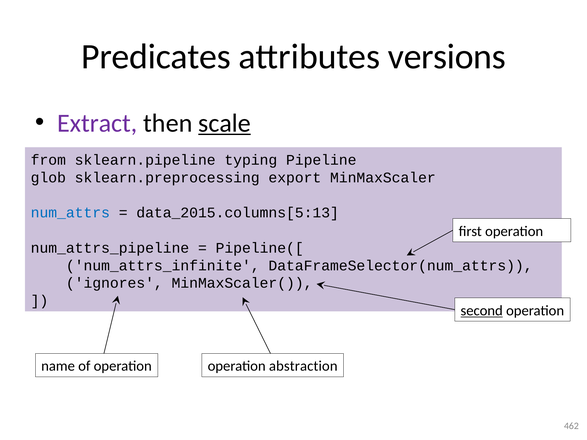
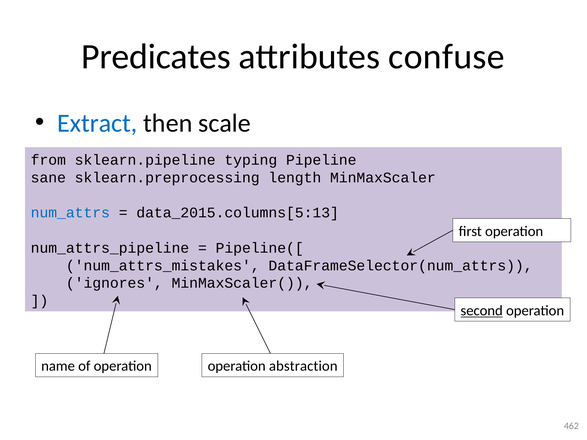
versions: versions -> confuse (446, 57)
Extract colour: purple -> blue (97, 123)
scale underline: present -> none (225, 123)
glob: glob -> sane (48, 178)
export: export -> length (295, 178)
num_attrs_infinite: num_attrs_infinite -> num_attrs_mistakes (163, 266)
